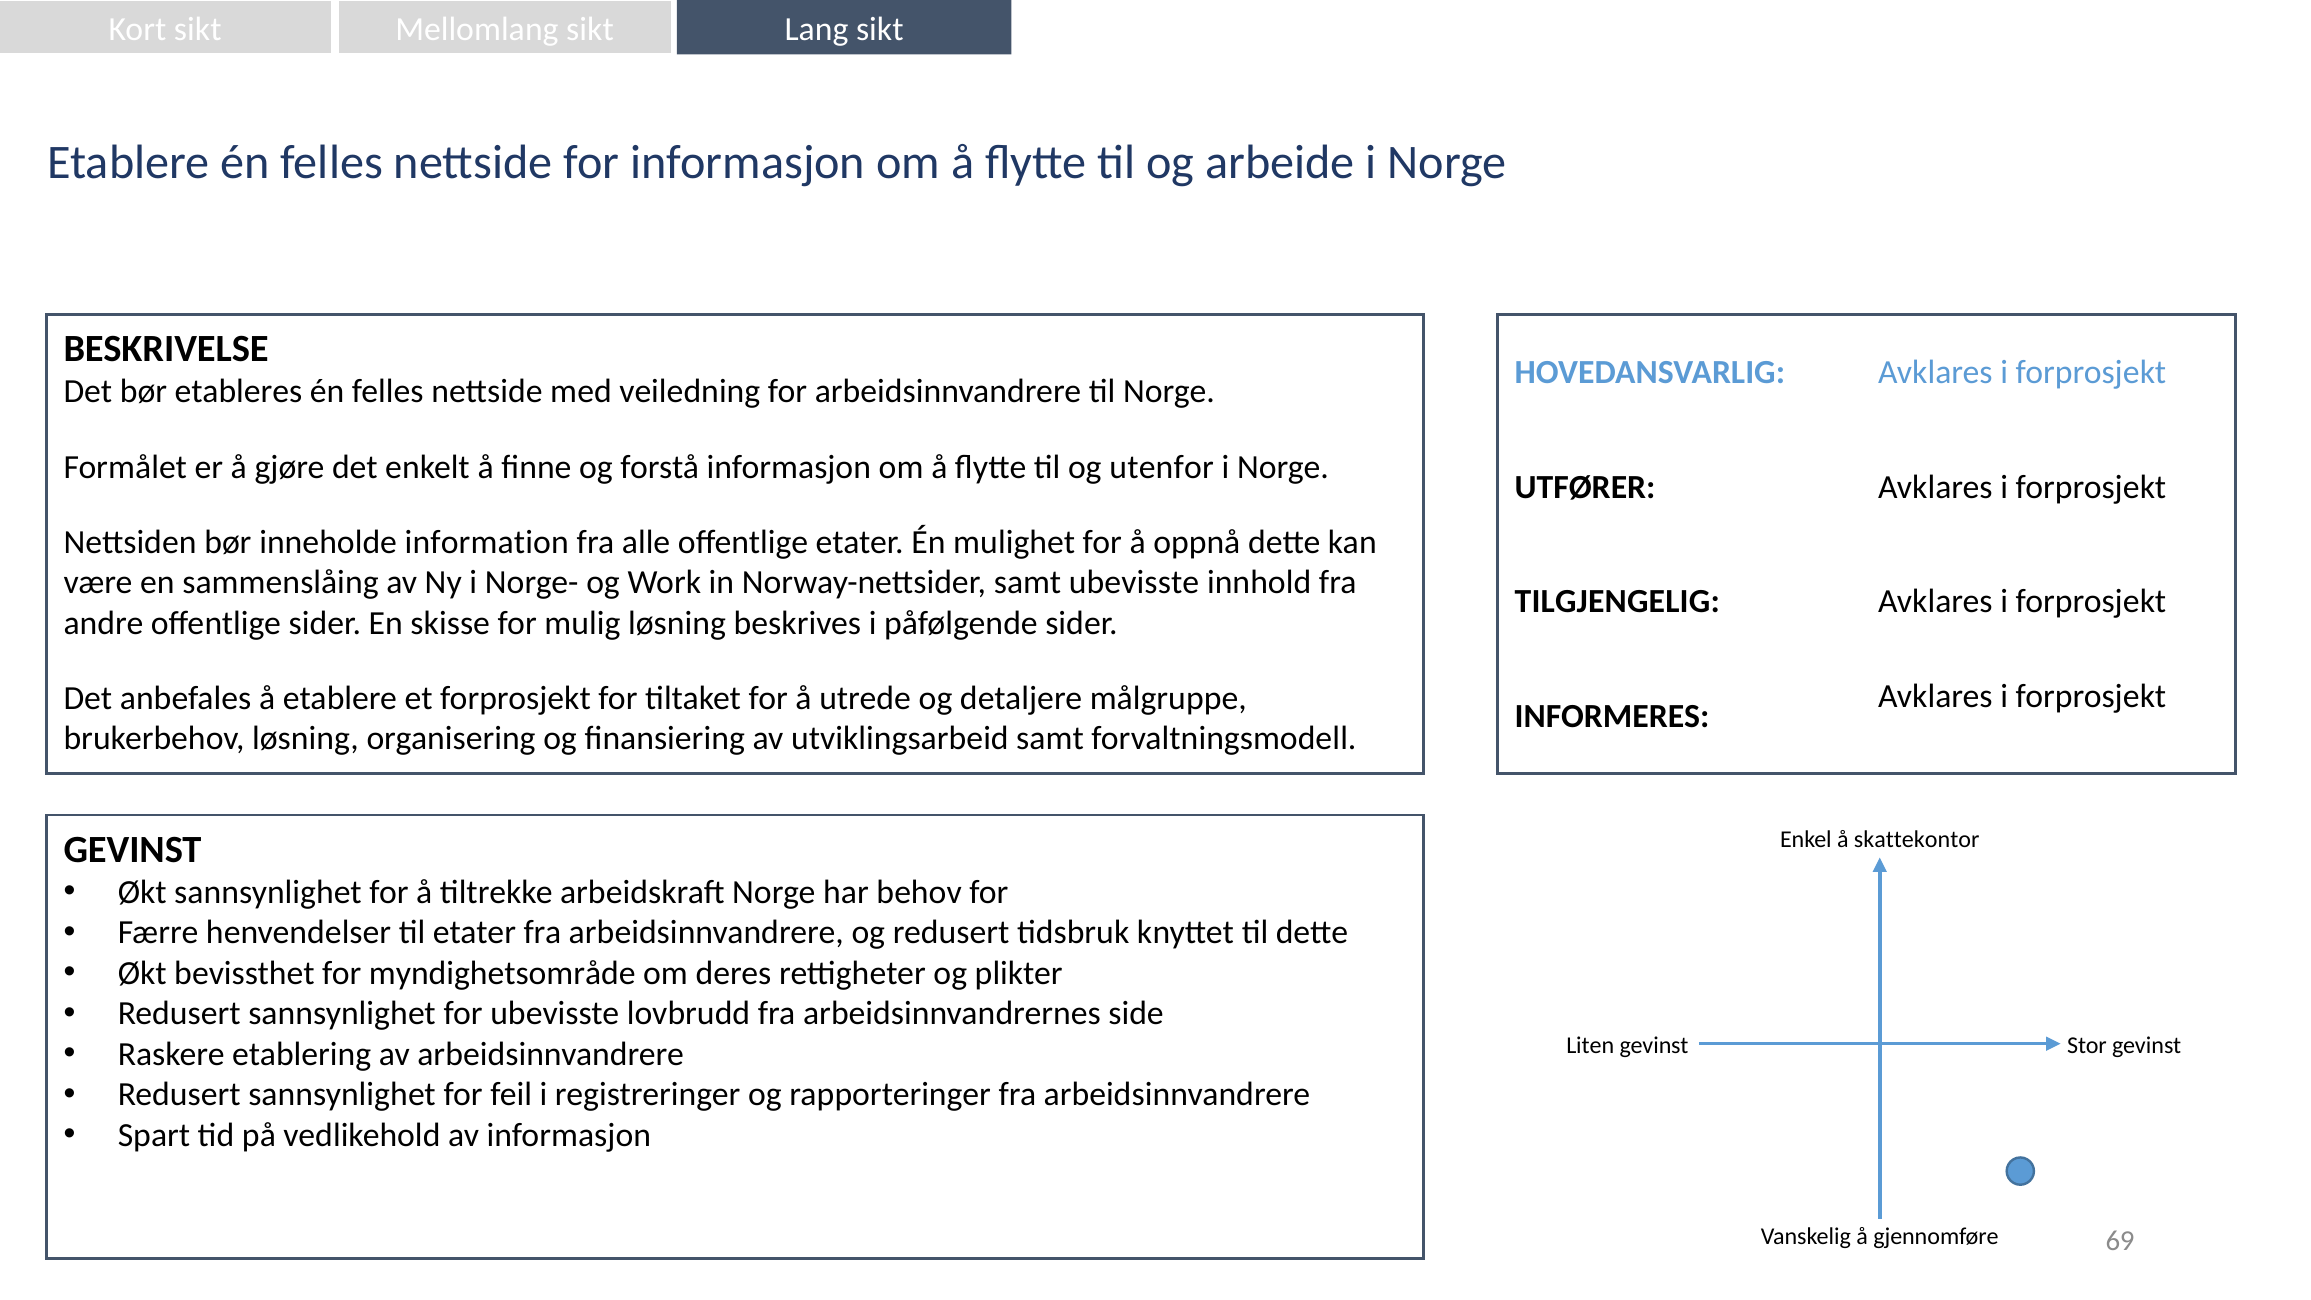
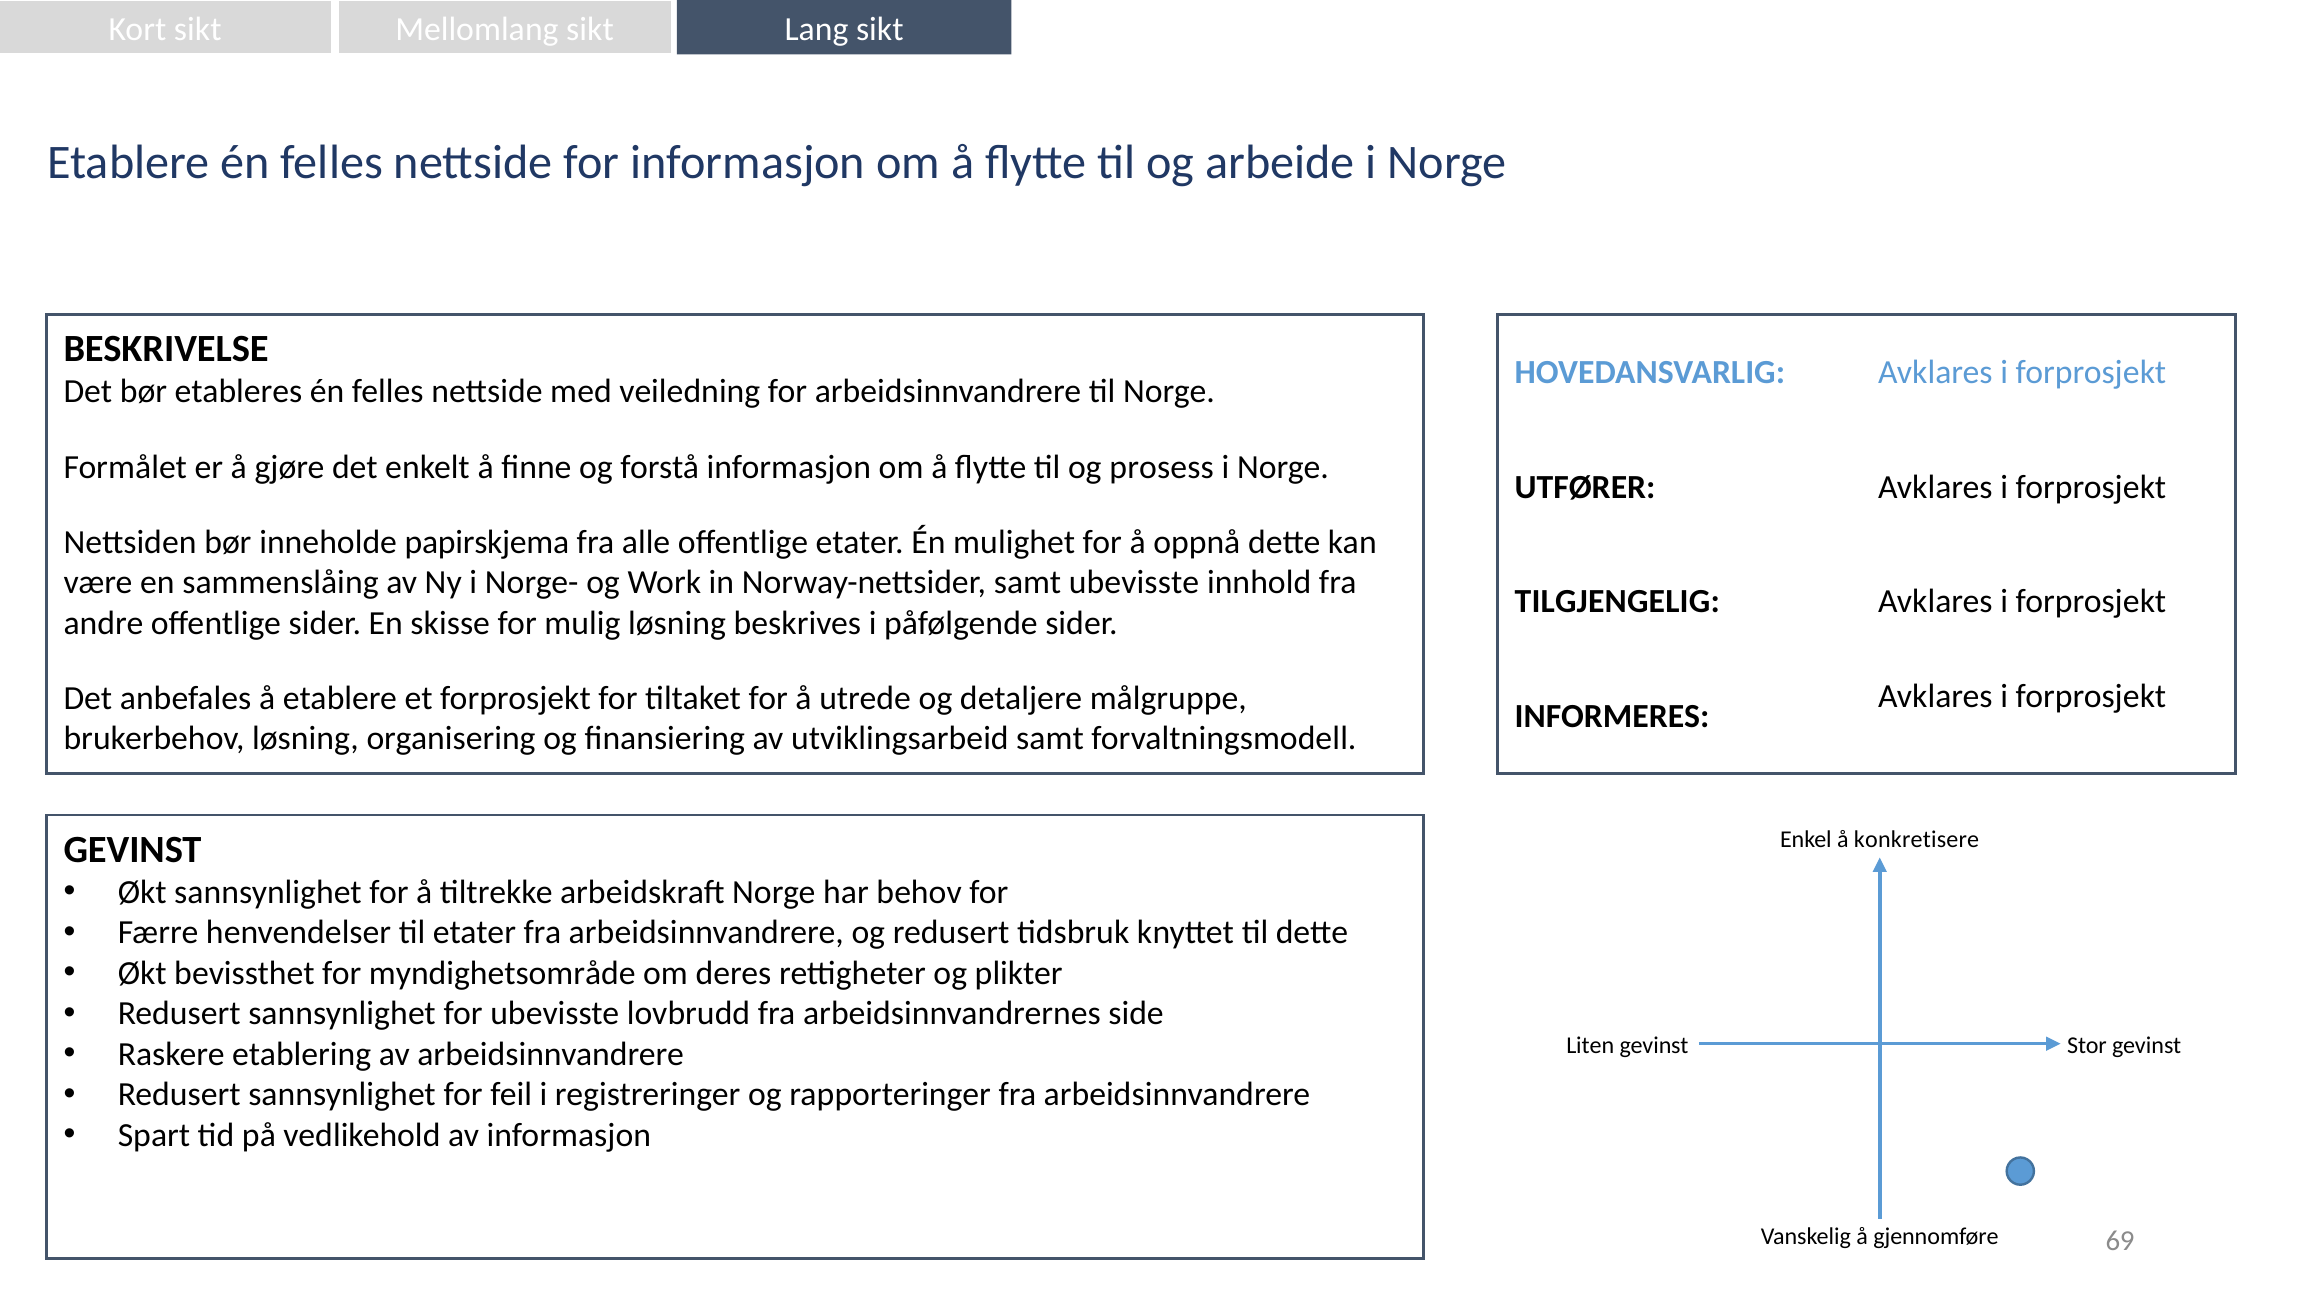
utenfor: utenfor -> prosess (1162, 467)
information: information -> papirskjema (487, 542)
skattekontor: skattekontor -> konkretisere (1917, 839)
